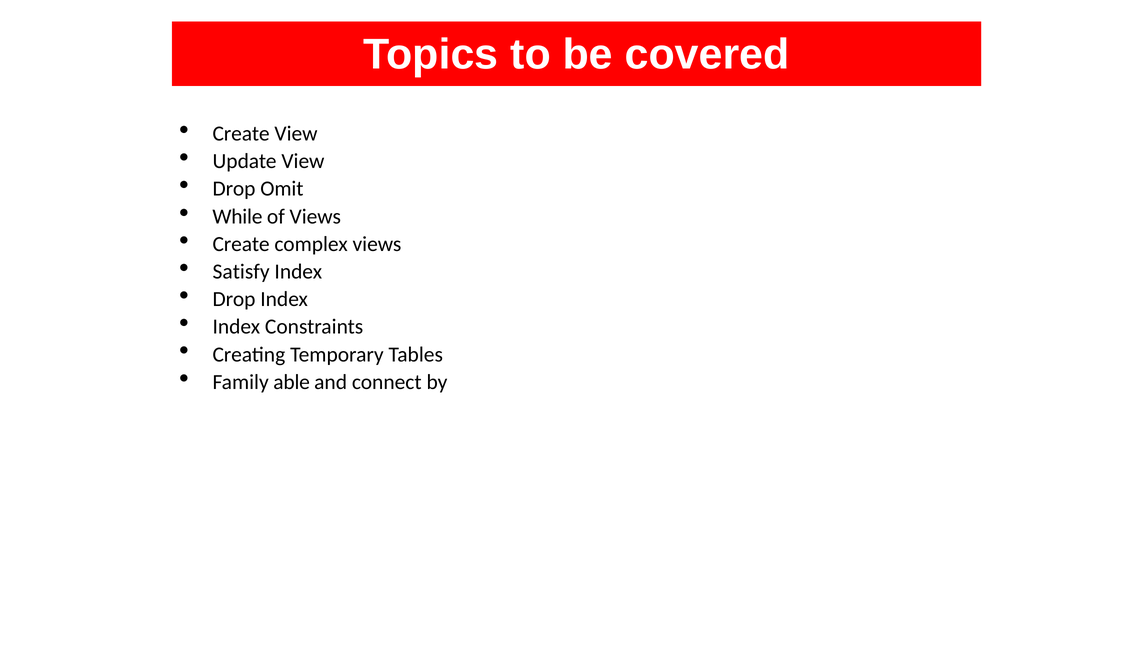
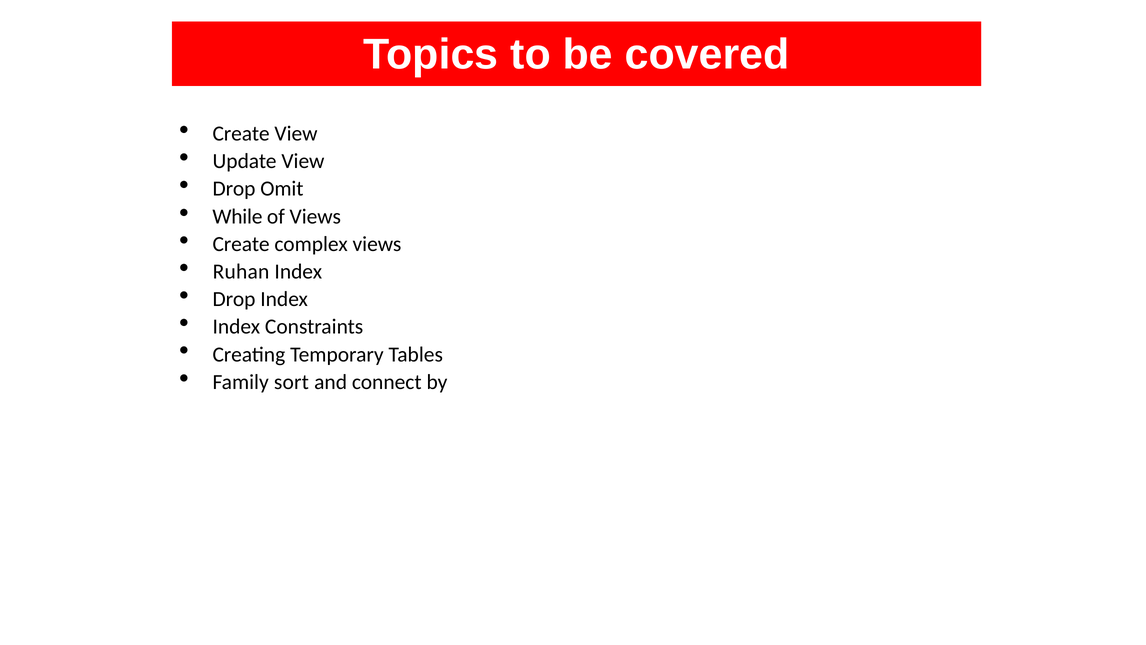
Satisfy: Satisfy -> Ruhan (241, 272)
able: able -> sort (291, 382)
